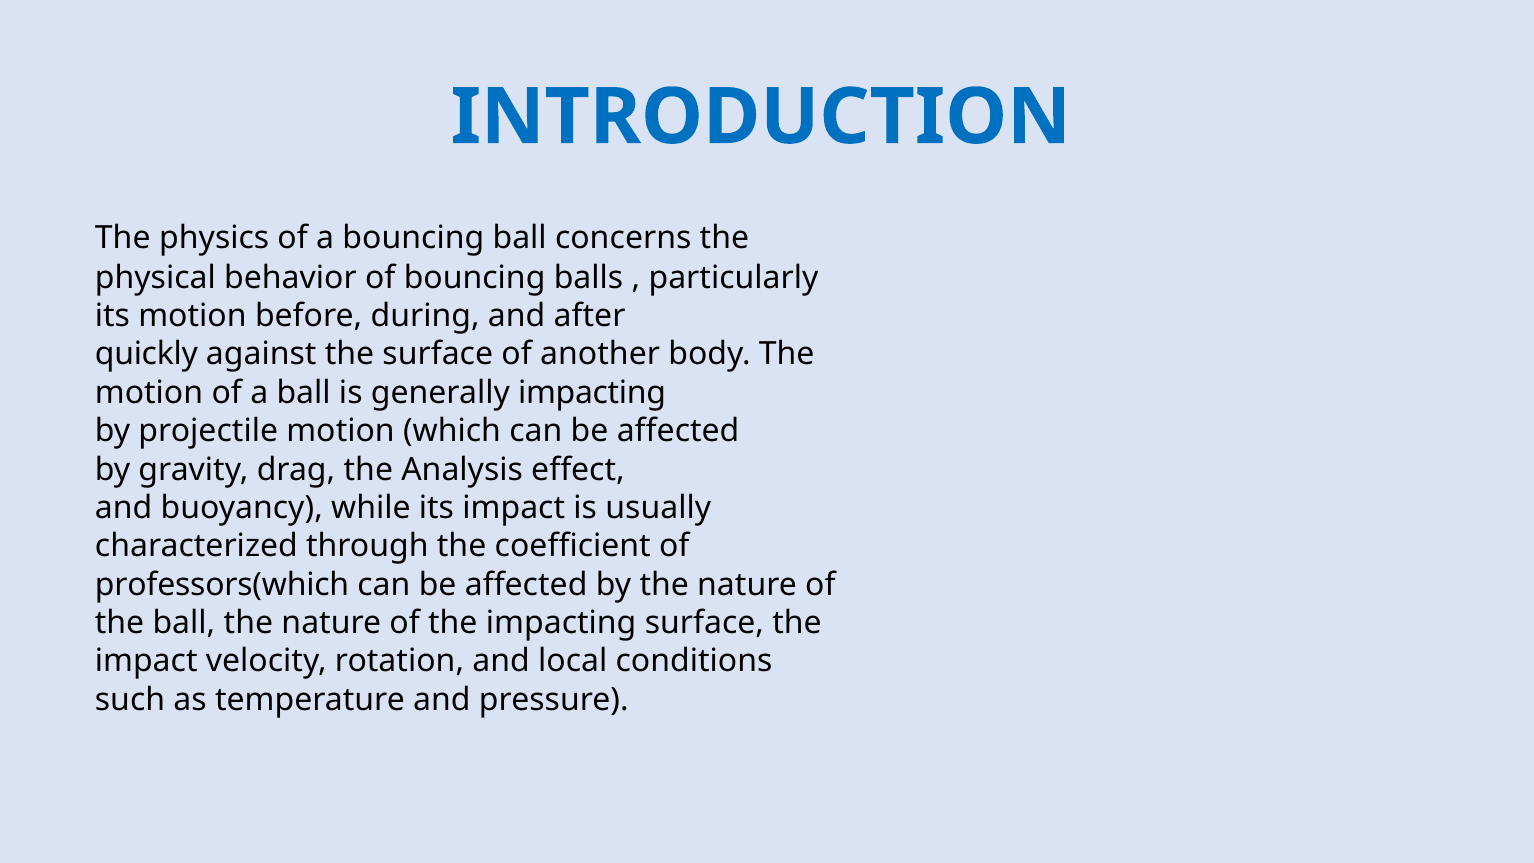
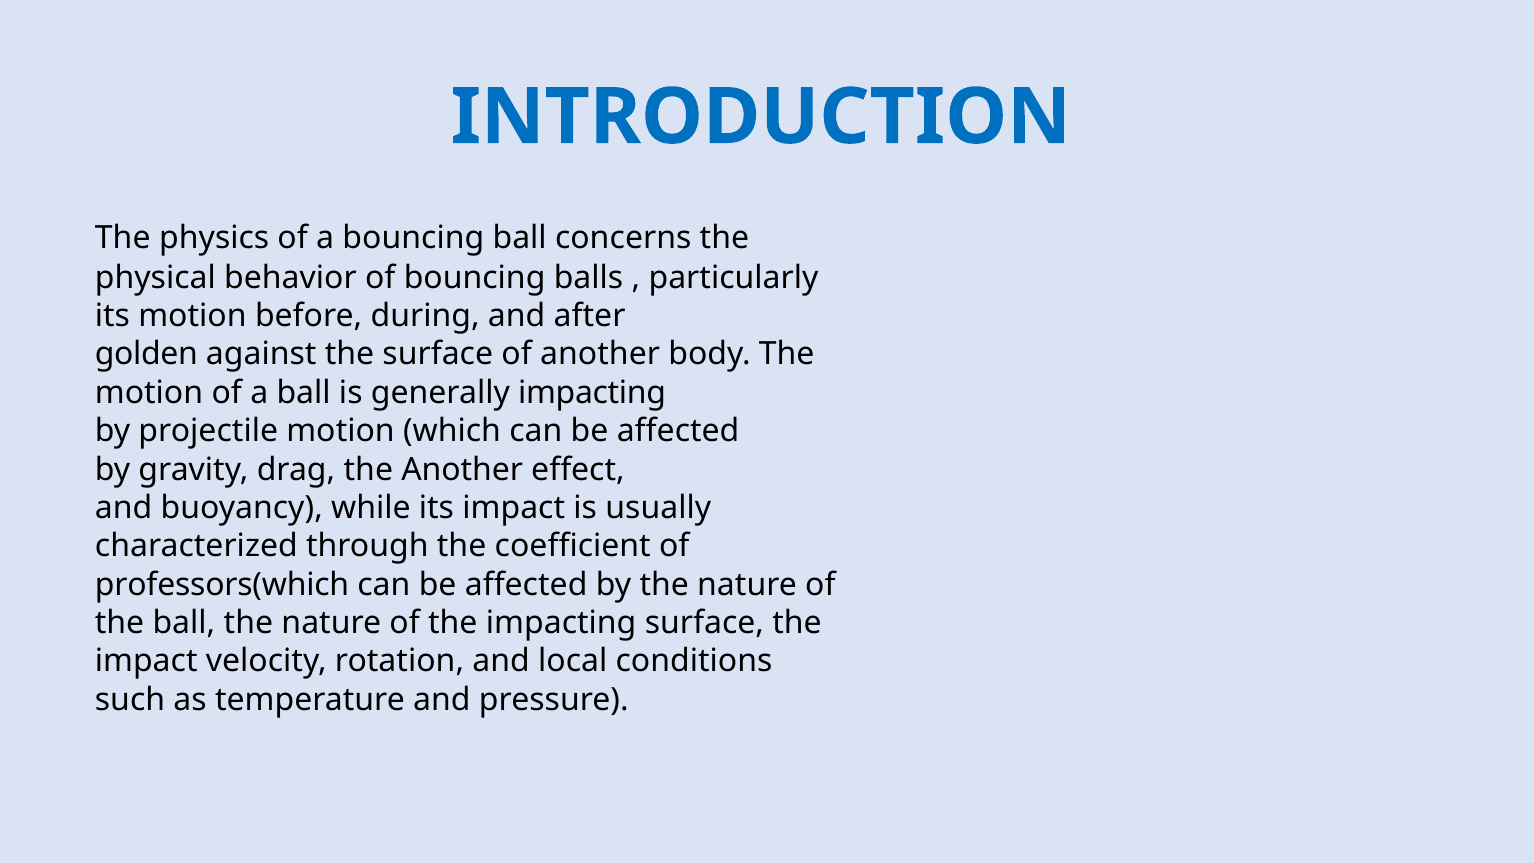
quickly: quickly -> golden (146, 354)
the Analysis: Analysis -> Another (462, 469)
